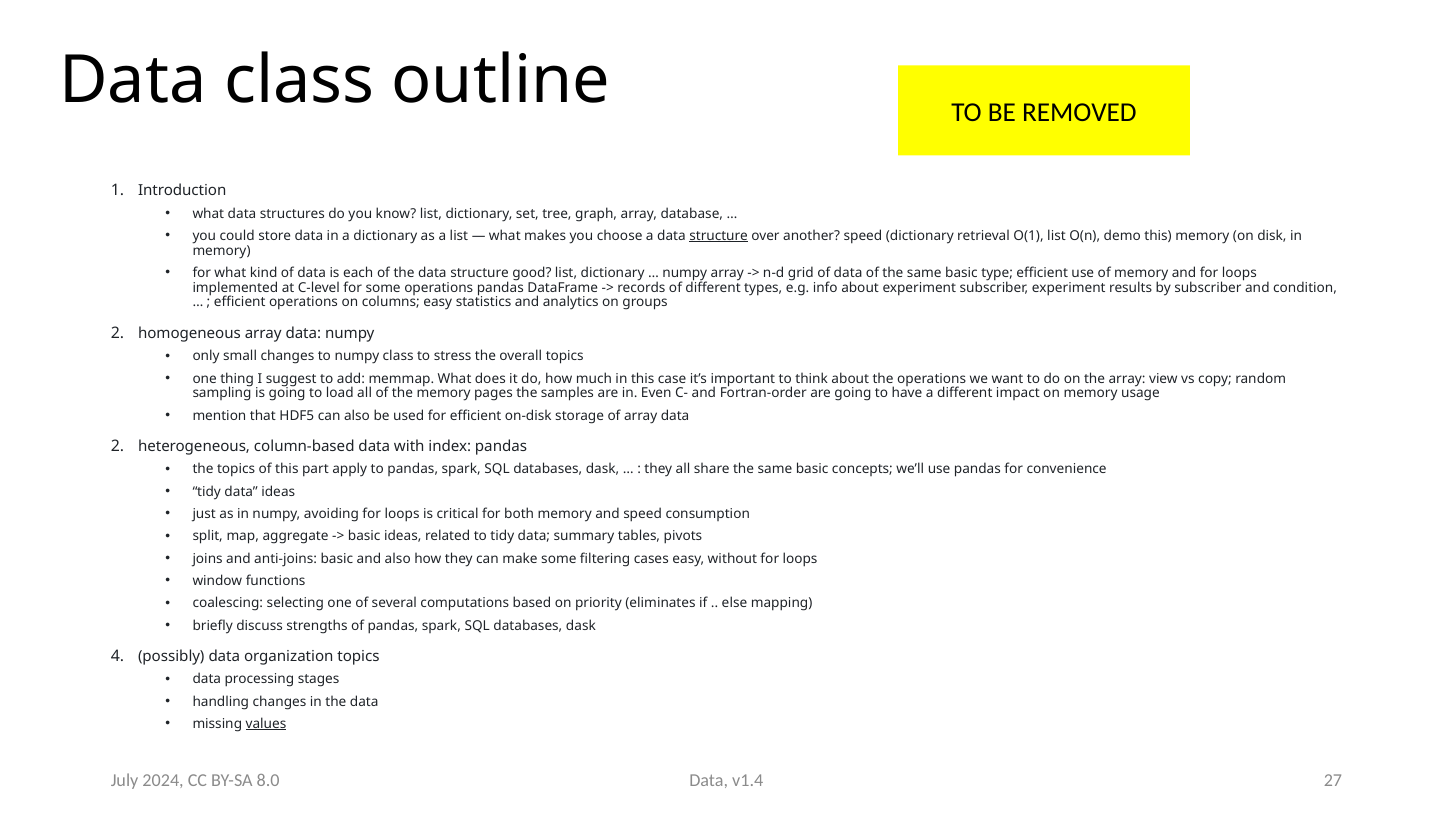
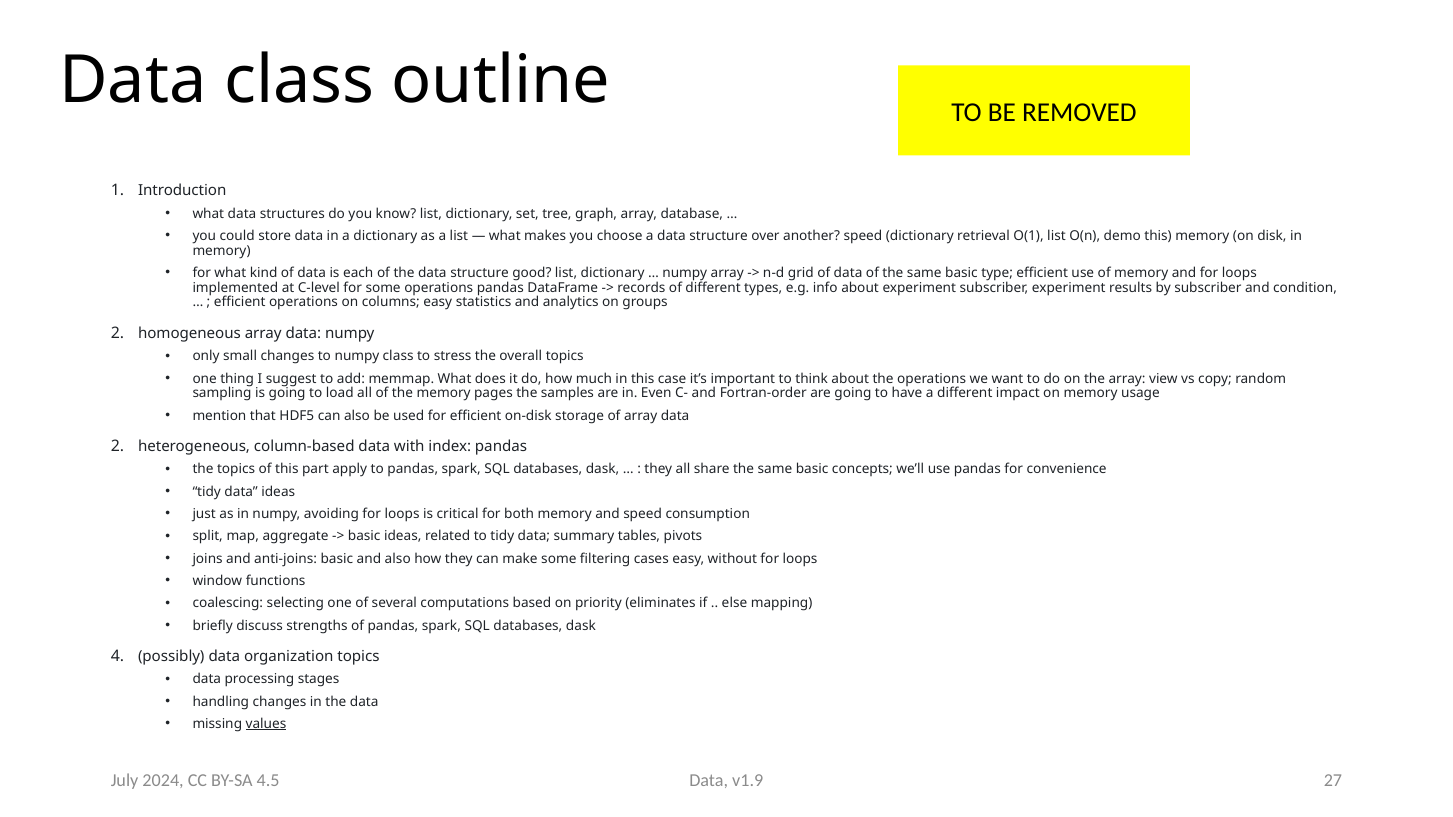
structure underline: present -> none (719, 236)
v1.4: v1.4 -> v1.9 (748, 780)
8.0: 8.0 -> 4.5 (268, 781)
